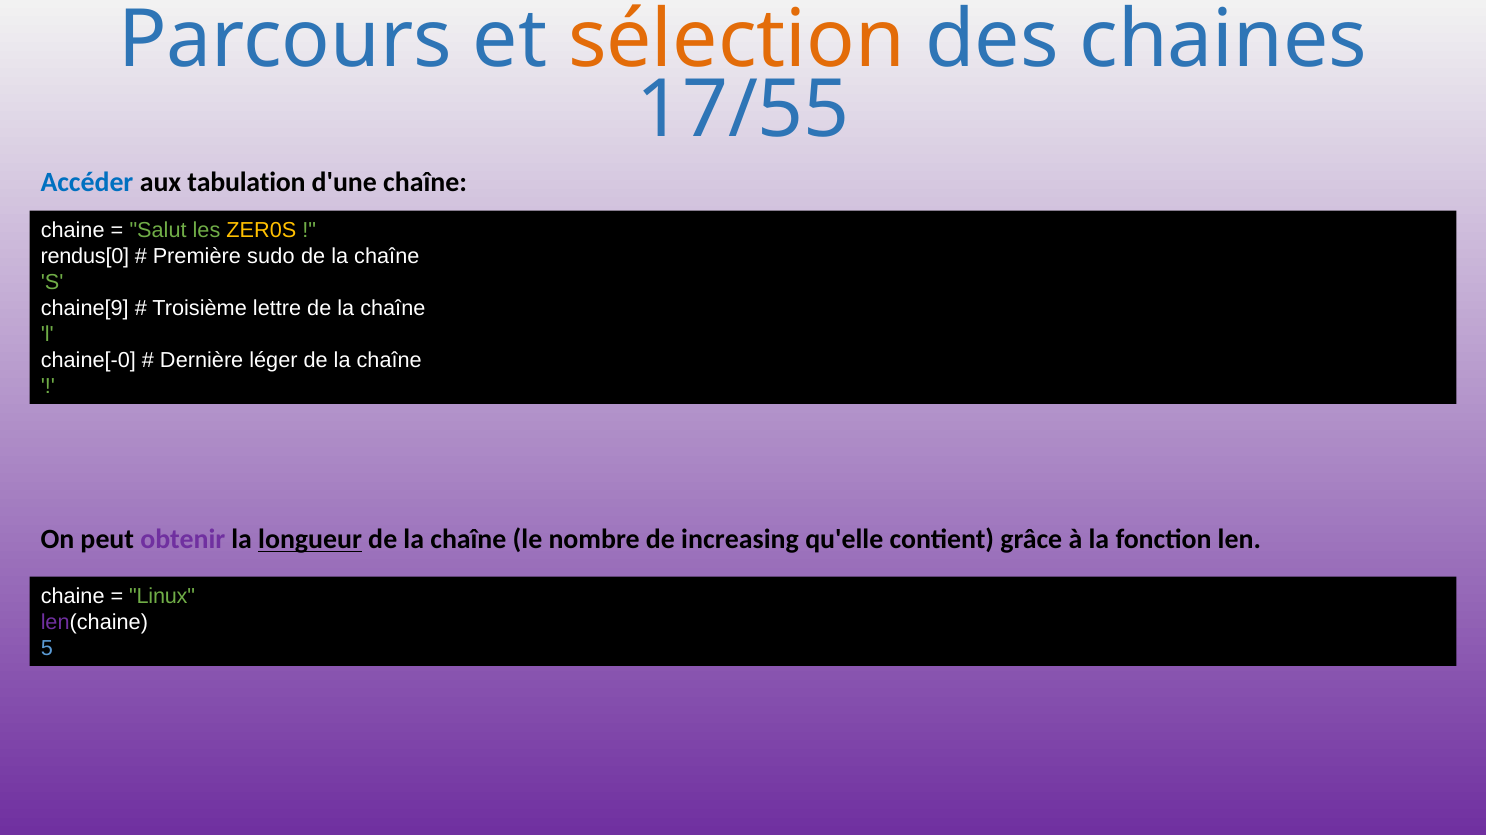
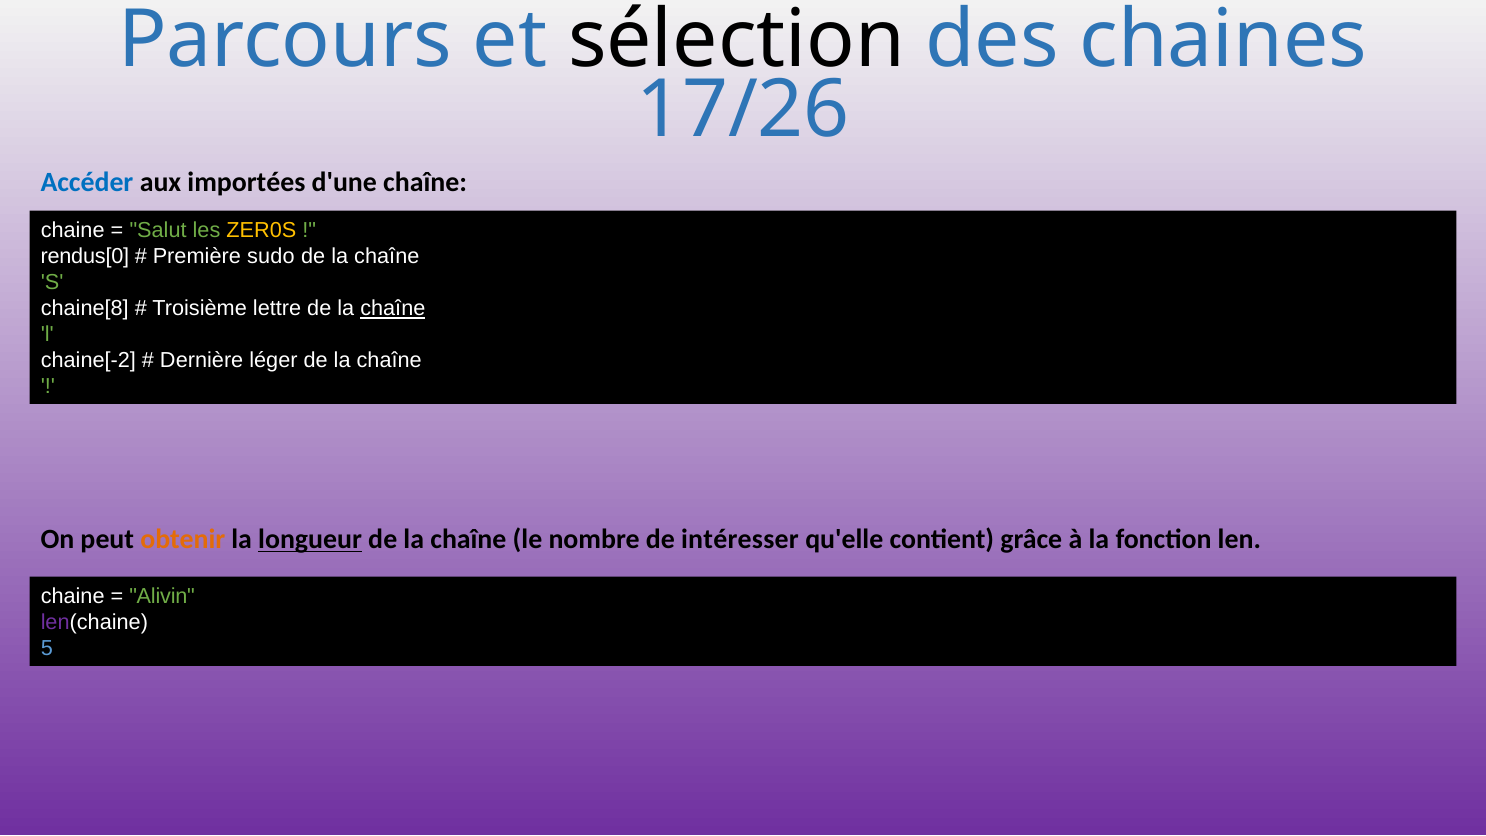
sélection colour: orange -> black (736, 40)
17/55: 17/55 -> 17/26 (743, 110)
tabulation: tabulation -> importées (246, 182)
chaine[9: chaine[9 -> chaine[8 (85, 309)
chaîne underline: none -> present (393, 309)
chaine[-0: chaine[-0 -> chaine[-2 (88, 361)
obtenir colour: purple -> orange (183, 539)
increasing: increasing -> intéresser (740, 539)
Linux: Linux -> Alivin (162, 597)
